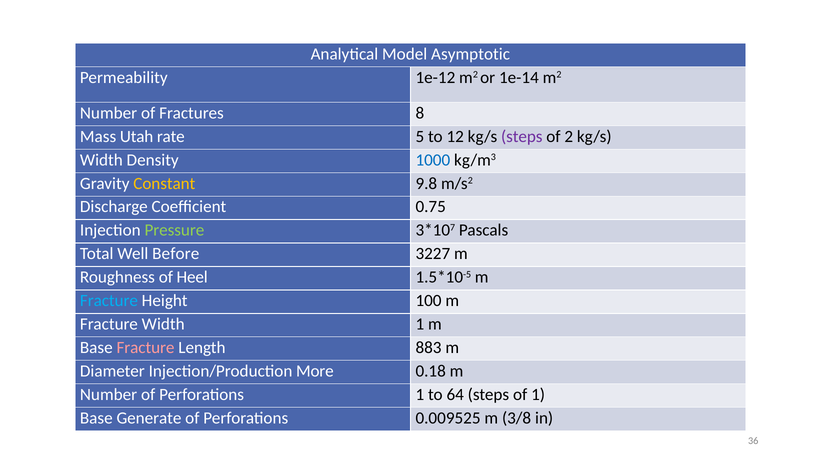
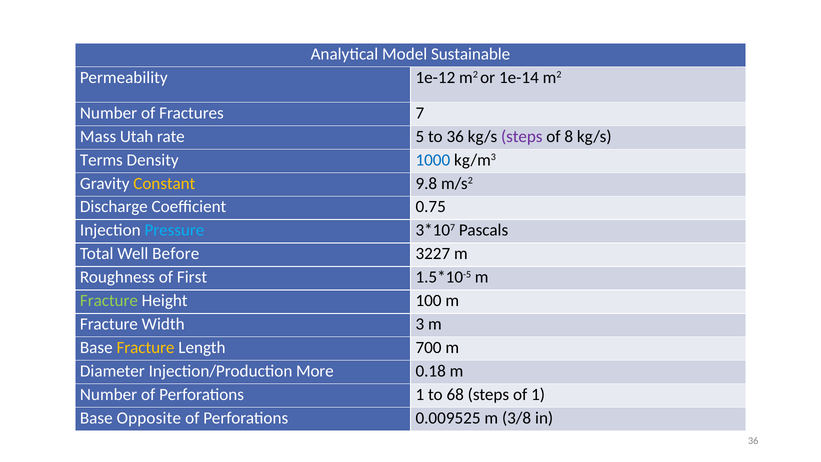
Asymptotic: Asymptotic -> Sustainable (471, 54)
8: 8 -> 7 (420, 113)
to 12: 12 -> 36 (455, 136)
2: 2 -> 8 (569, 136)
Width: Width -> Terms (101, 160)
Pressure colour: light green -> light blue (174, 230)
Heel: Heel -> First (192, 277)
Fracture colour: light blue -> light green (109, 301)
Width 1: 1 -> 3 (420, 324)
Fracture colour: pink -> yellow (146, 347)
883: 883 -> 700 (429, 347)
64: 64 -> 68 (455, 394)
Generate: Generate -> Opposite (149, 418)
